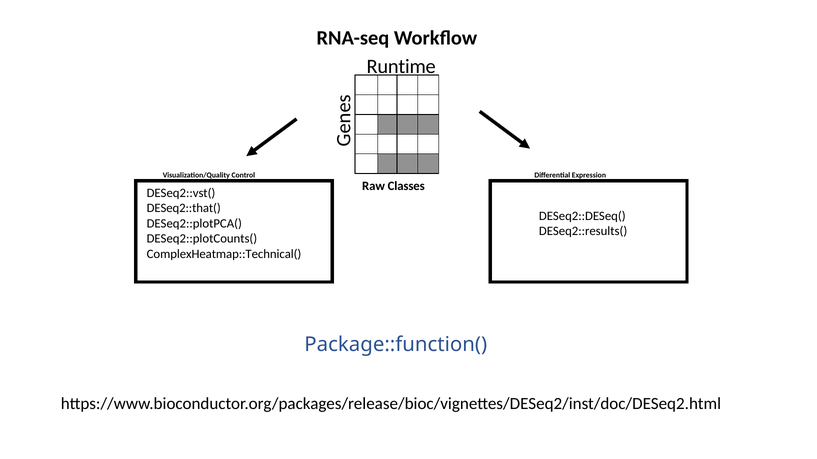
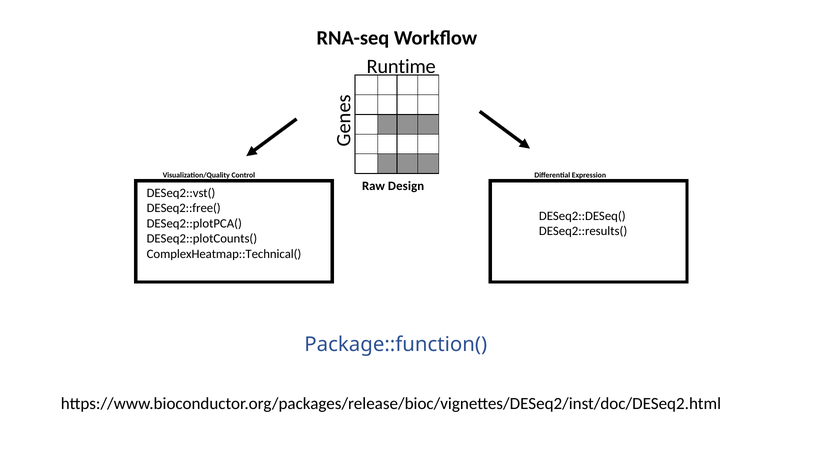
Classes: Classes -> Design (406, 186)
DESeq2::that(: DESeq2::that( -> DESeq2::free( (184, 208)
